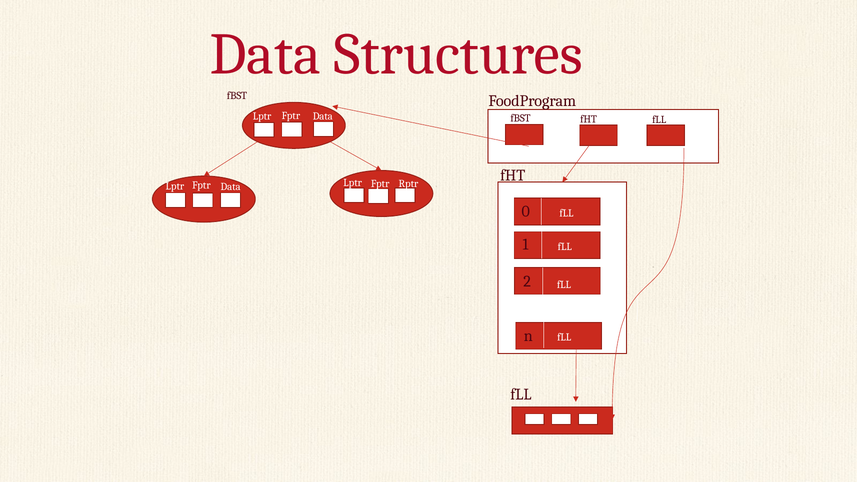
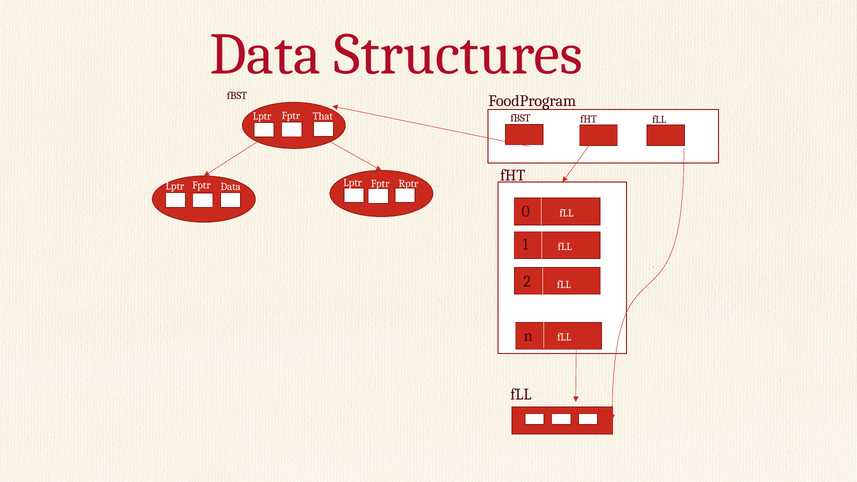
Data: Data -> That (323, 116)
